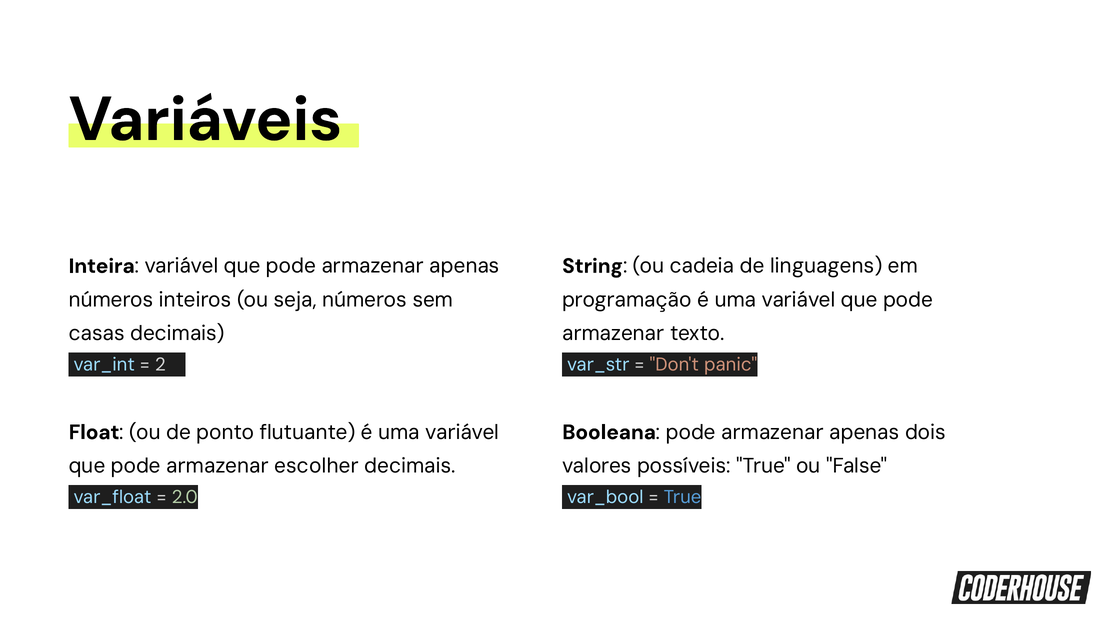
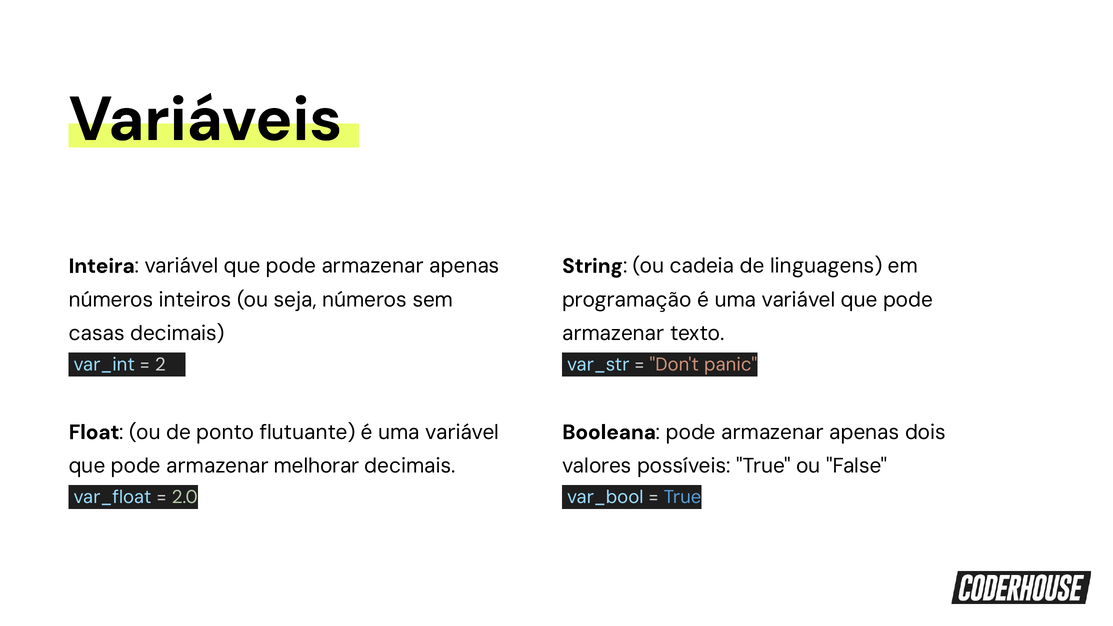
escolher: escolher -> melhorar (317, 466)
